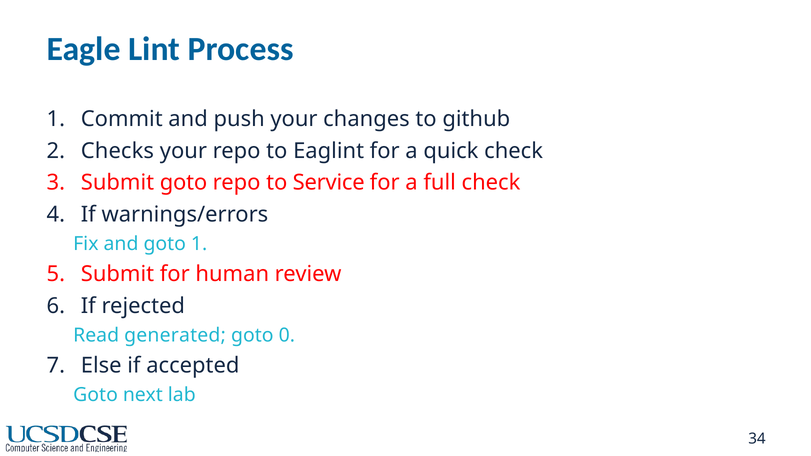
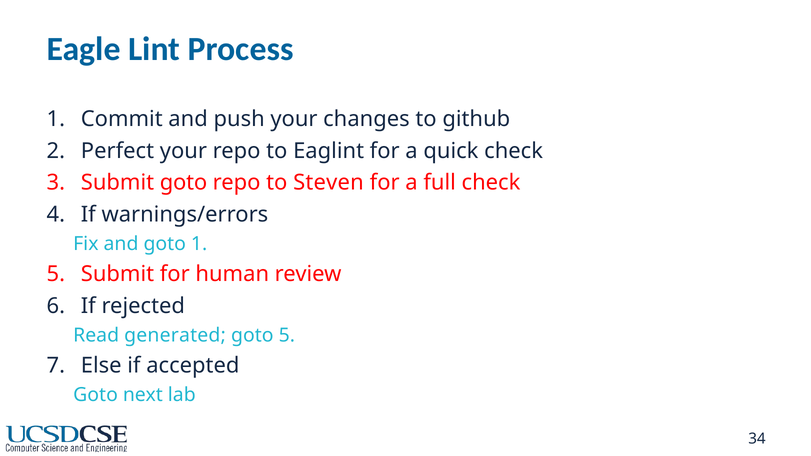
Checks: Checks -> Perfect (117, 151)
Service: Service -> Steven (328, 183)
goto 0: 0 -> 5 (287, 335)
